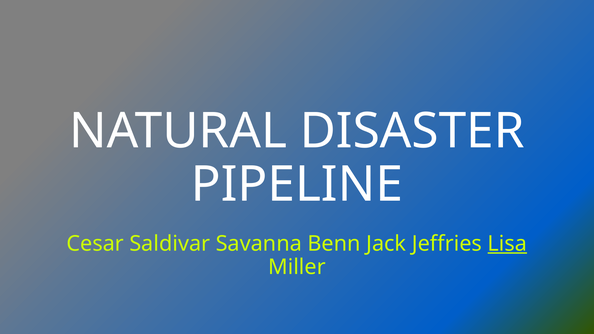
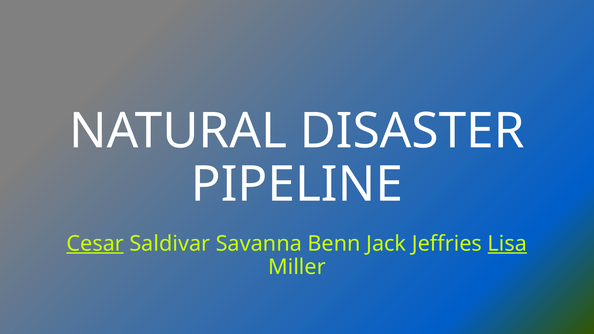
Cesar underline: none -> present (95, 244)
